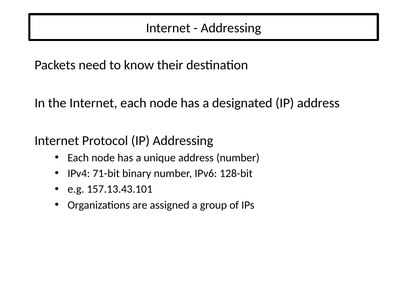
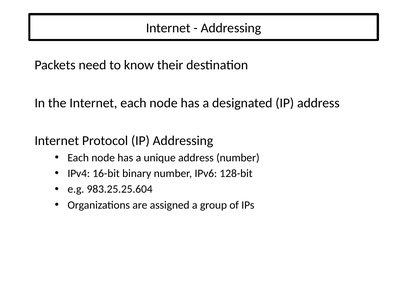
71-bit: 71-bit -> 16-bit (106, 174)
157.13.43.101: 157.13.43.101 -> 983.25.25.604 (120, 190)
